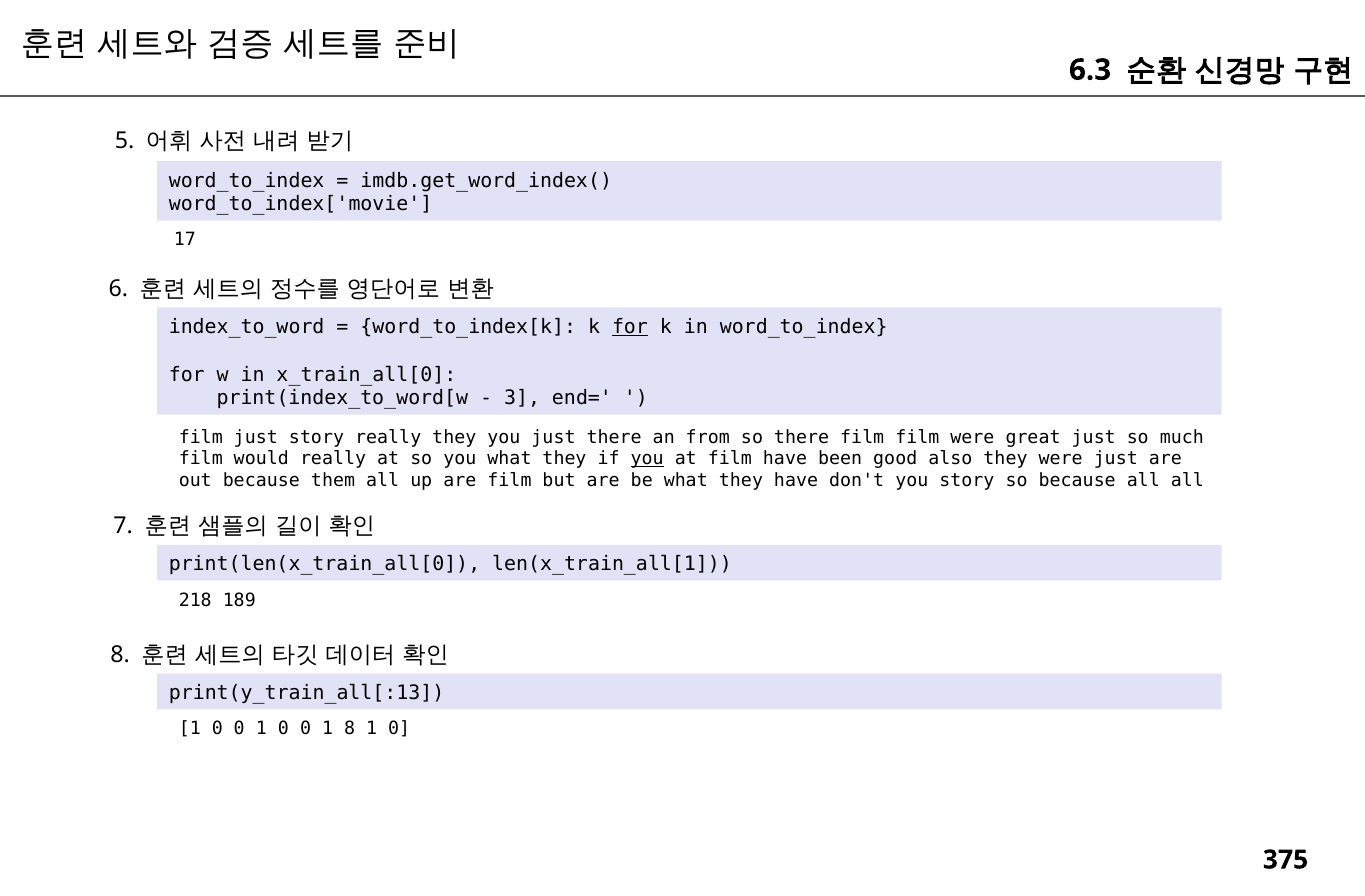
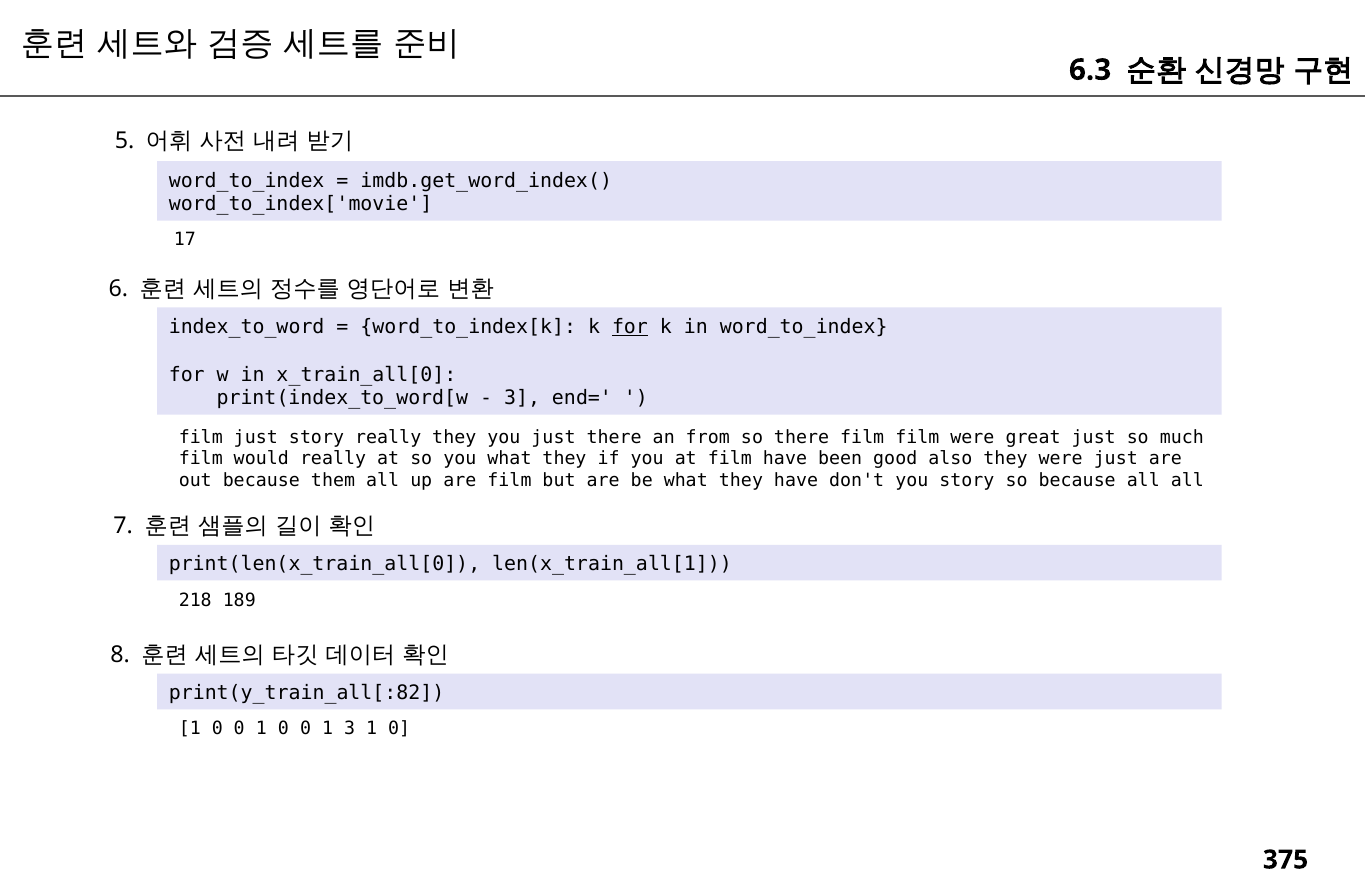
you underline: present -> none (647, 459)
print(y_train_all[:13: print(y_train_all[:13 -> print(y_train_all[:82 (307, 693)
1 8: 8 -> 3 (350, 729)
